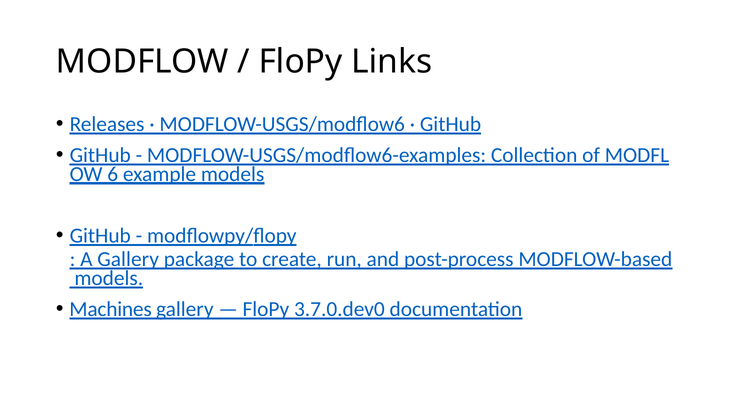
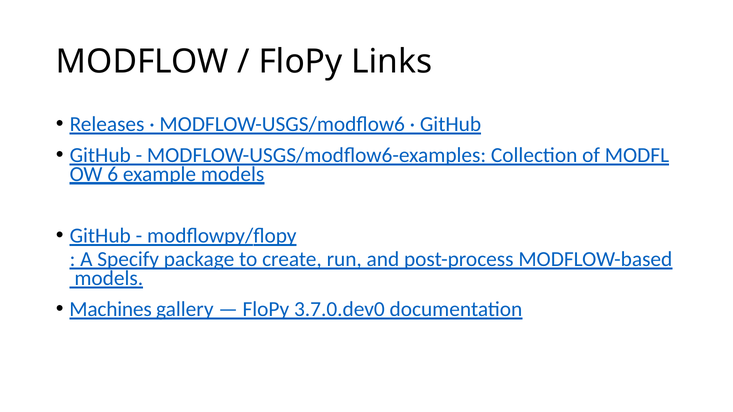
A Gallery: Gallery -> Specify (128, 260)
